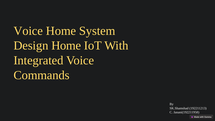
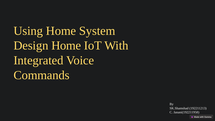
Voice: Voice -> Using (28, 31)
